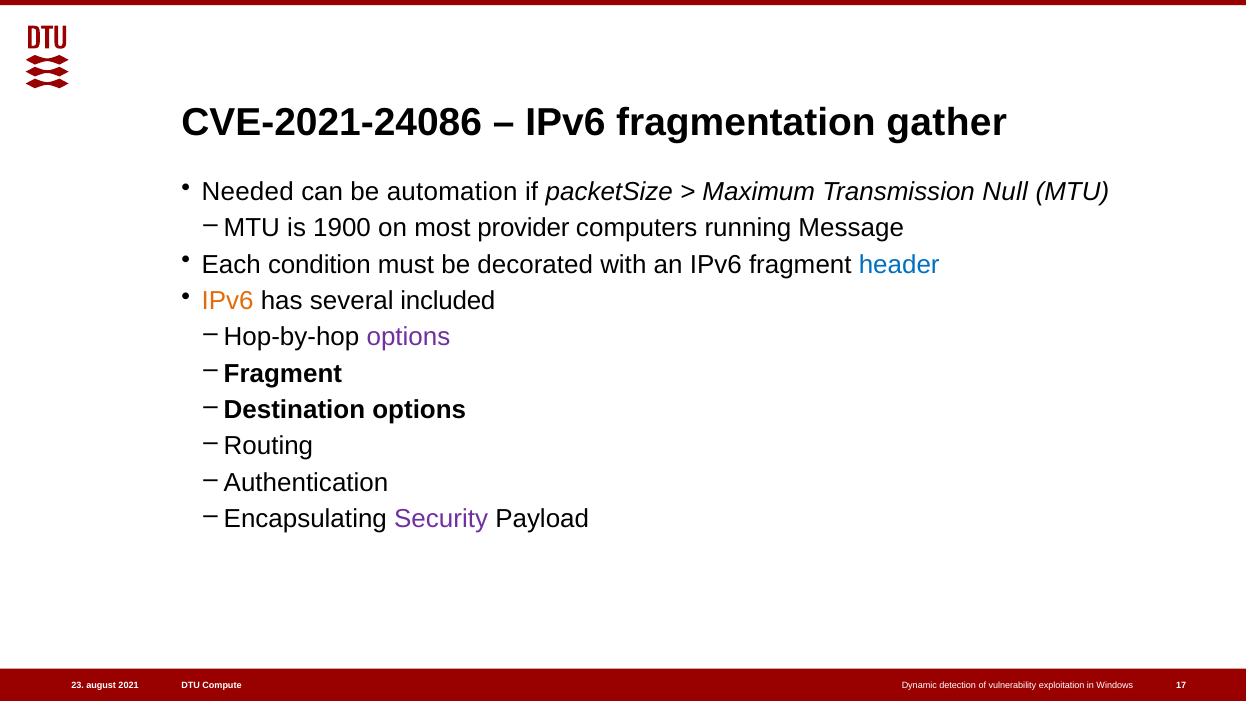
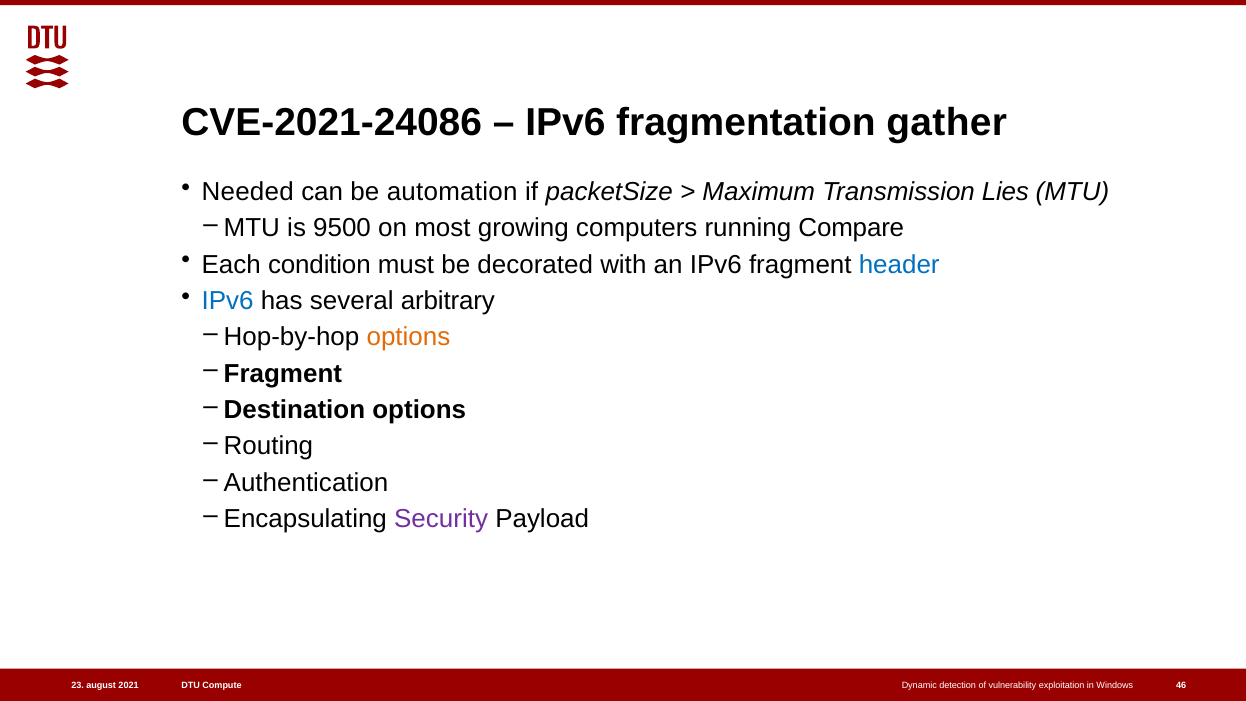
Null: Null -> Lies (1005, 192)
1900: 1900 -> 9500 (342, 228)
provider: provider -> growing (523, 228)
Message: Message -> Compare (851, 228)
IPv6 colour: orange -> blue (228, 301)
included: included -> arbitrary (448, 301)
options colour: purple -> orange (408, 337)
17: 17 -> 46 (1181, 685)
